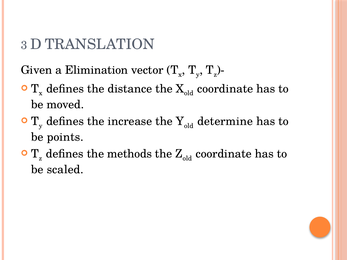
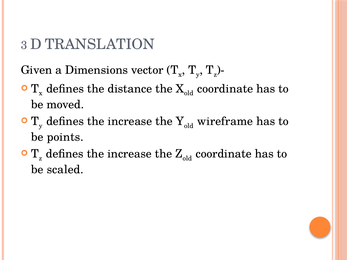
Elimination: Elimination -> Dimensions (96, 70)
determine: determine -> wireframe (225, 121)
methods: methods -> increase (129, 154)
